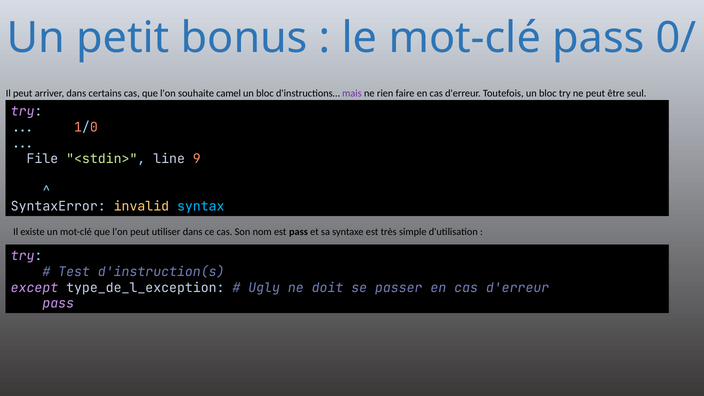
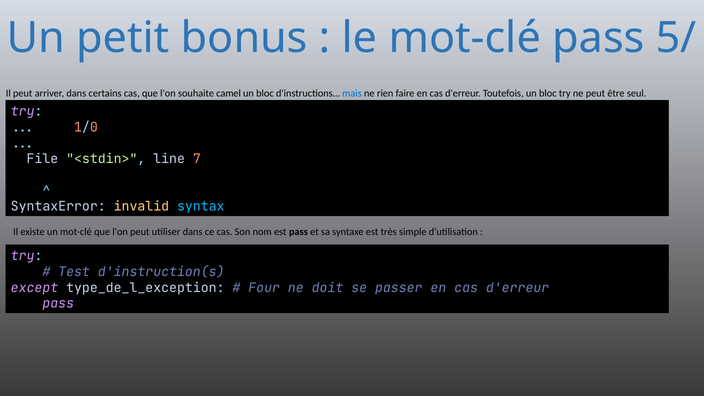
0/: 0/ -> 5/ (676, 38)
mais colour: purple -> blue (352, 93)
9: 9 -> 7 (197, 159)
Ugly: Ugly -> Four (264, 288)
